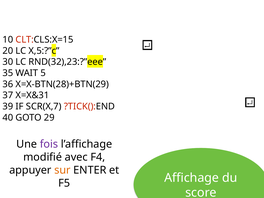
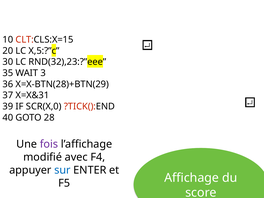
5: 5 -> 3 (43, 73)
SCR(X,7: SCR(X,7 -> SCR(X,0 (44, 106)
29: 29 -> 28 (49, 118)
sur colour: orange -> blue (62, 170)
